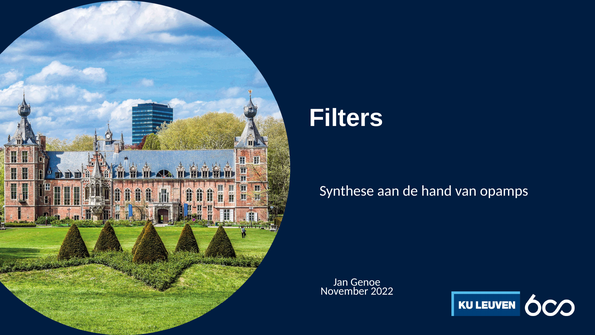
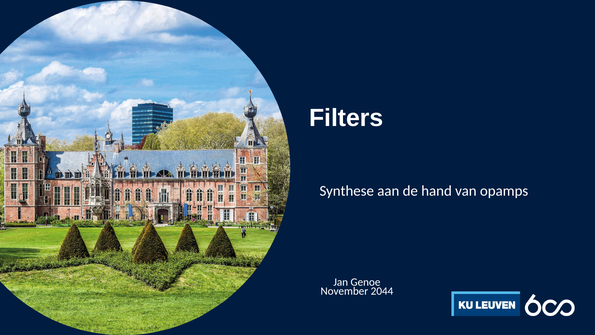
2022: 2022 -> 2044 (382, 291)
